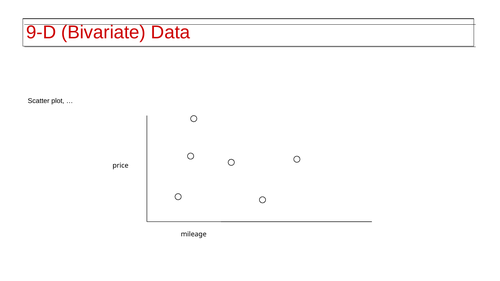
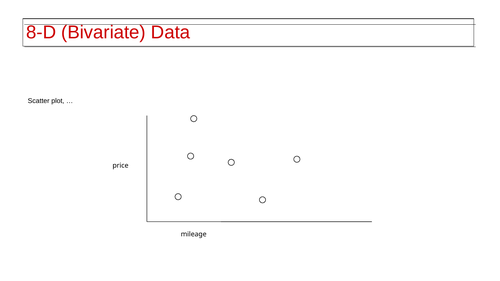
9-D: 9-D -> 8-D (41, 32)
